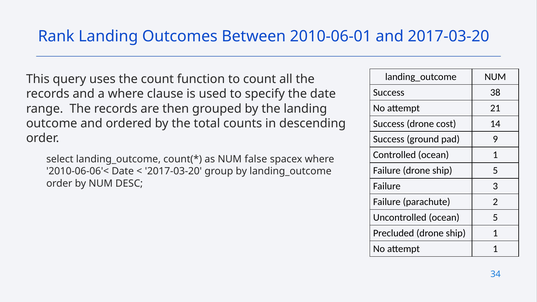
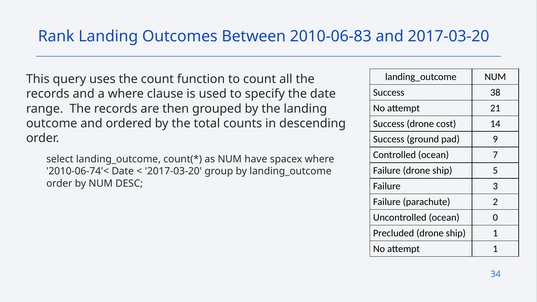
2010-06-01: 2010-06-01 -> 2010-06-83 (331, 36)
ocean 1: 1 -> 7 (495, 155)
false: false -> have (256, 159)
2010-06-06'<: 2010-06-06'< -> 2010-06-74'< (78, 171)
ocean 5: 5 -> 0 (495, 218)
